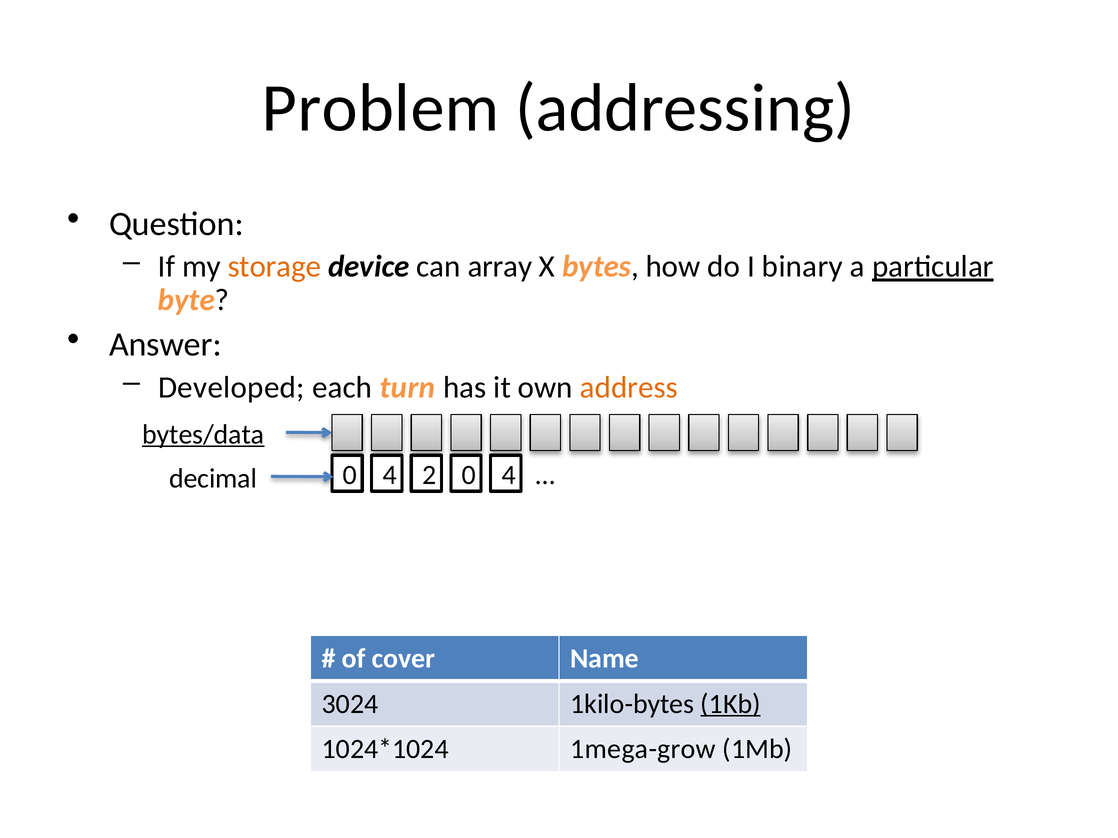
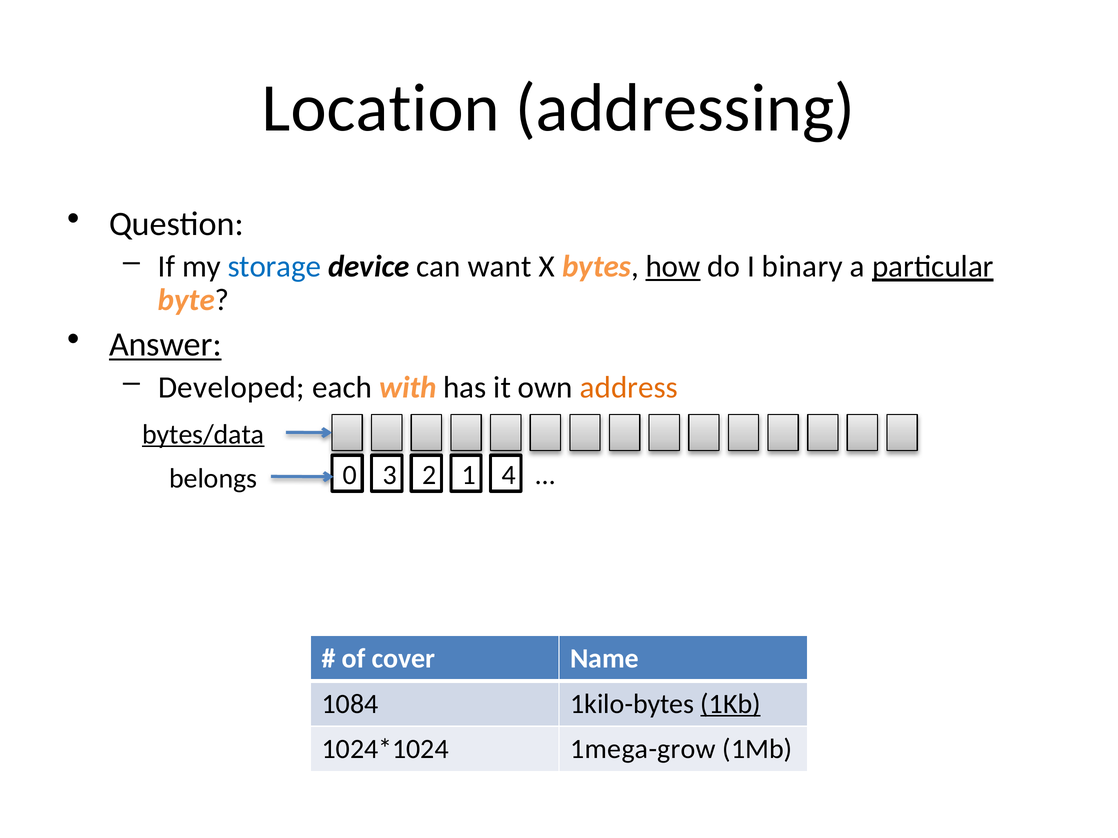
Problem: Problem -> Location (381, 108)
storage colour: orange -> blue (274, 267)
array: array -> want (500, 267)
how underline: none -> present (673, 267)
Answer underline: none -> present (165, 345)
turn: turn -> with (408, 388)
4: 4 -> 3 (390, 475)
2 0: 0 -> 1 (469, 475)
decimal: decimal -> belongs (213, 479)
3024: 3024 -> 1084 (350, 704)
